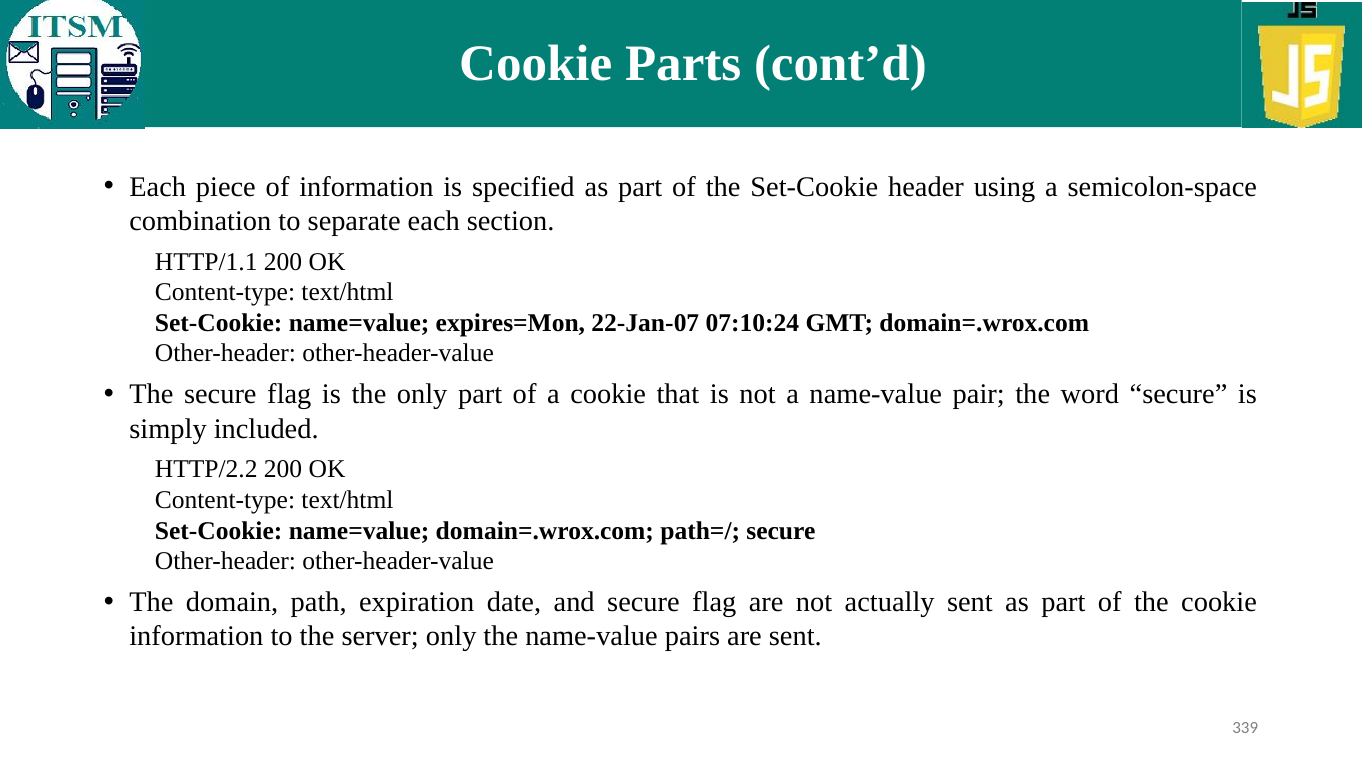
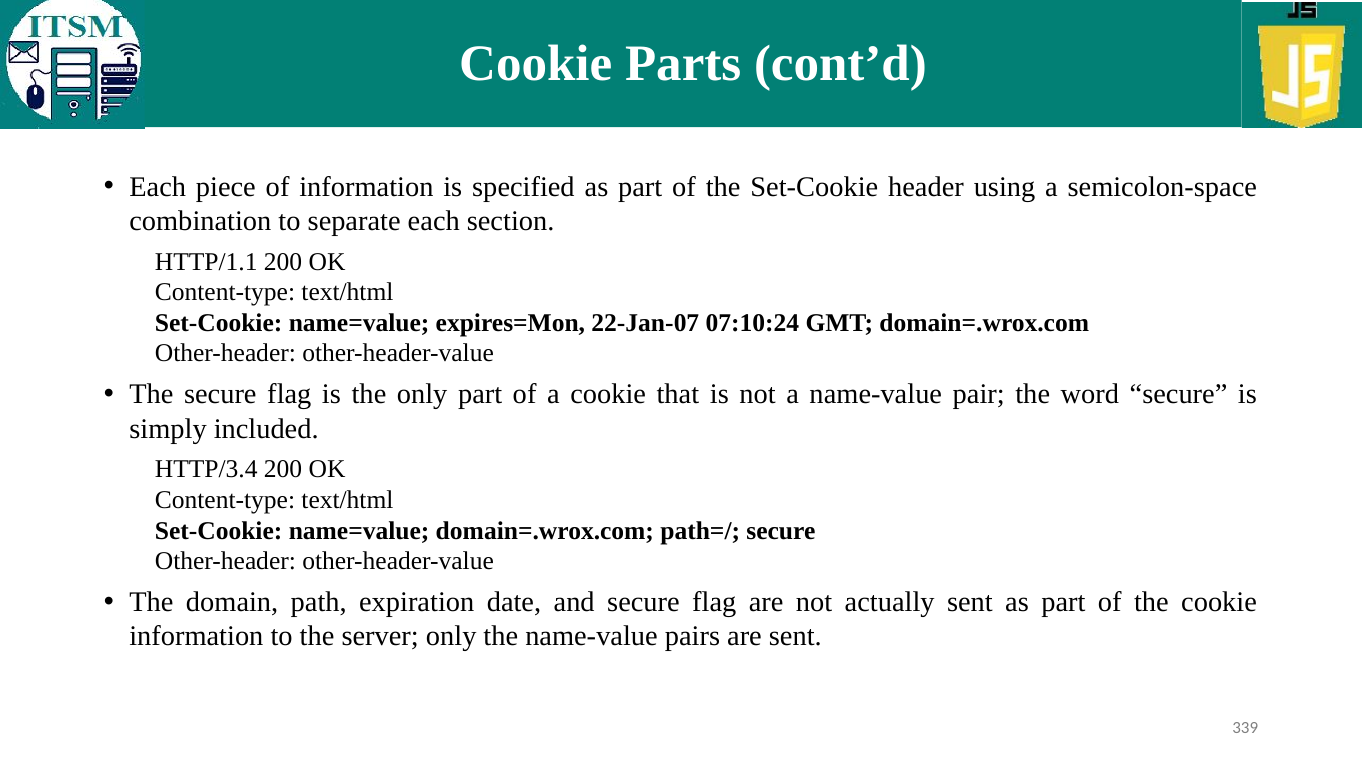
HTTP/2.2: HTTP/2.2 -> HTTP/3.4 (206, 469)
